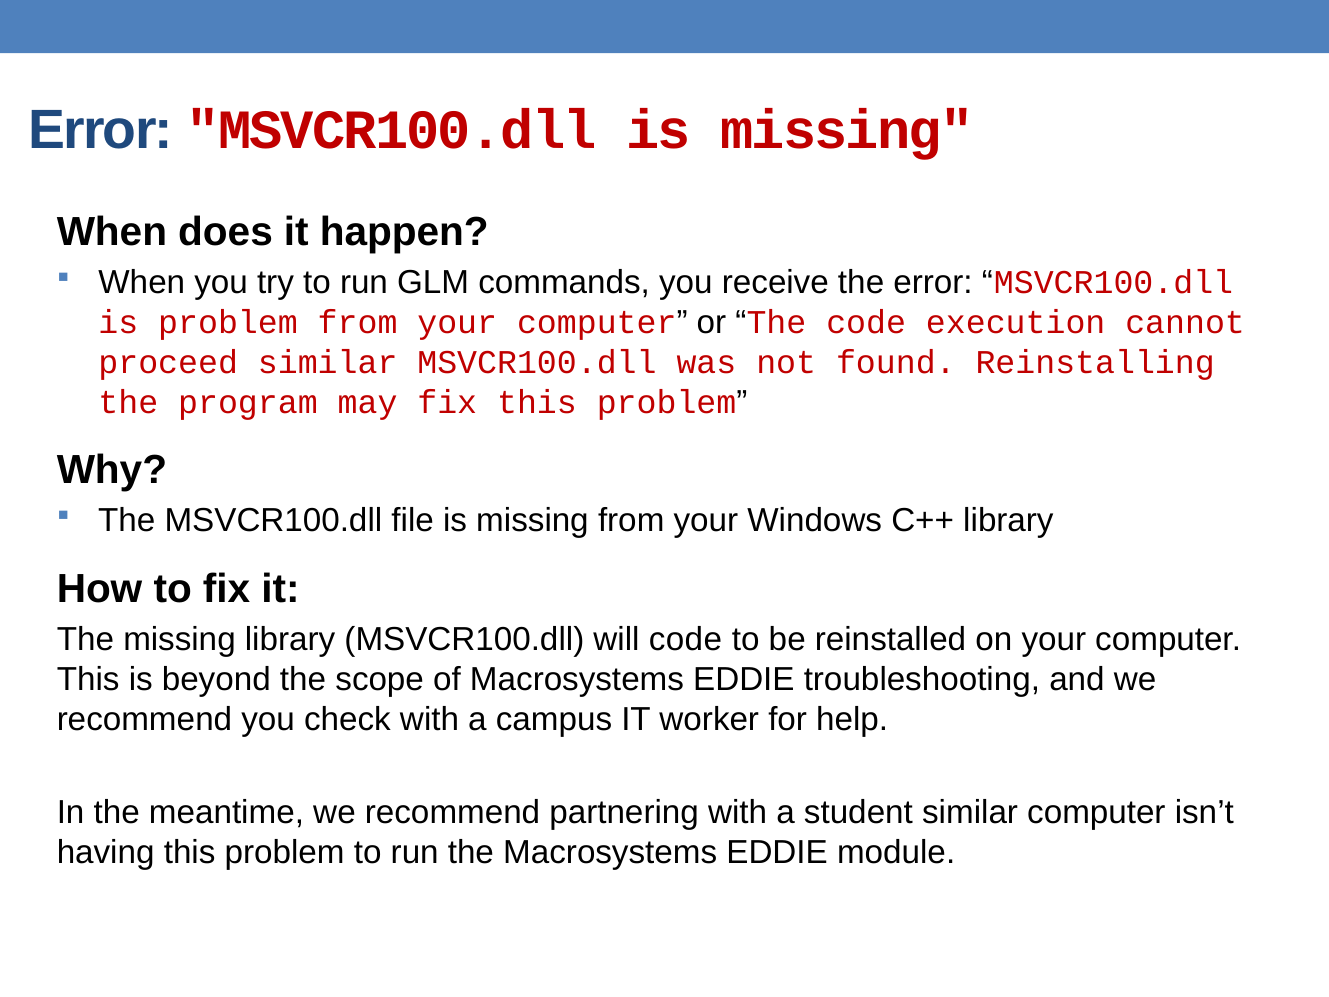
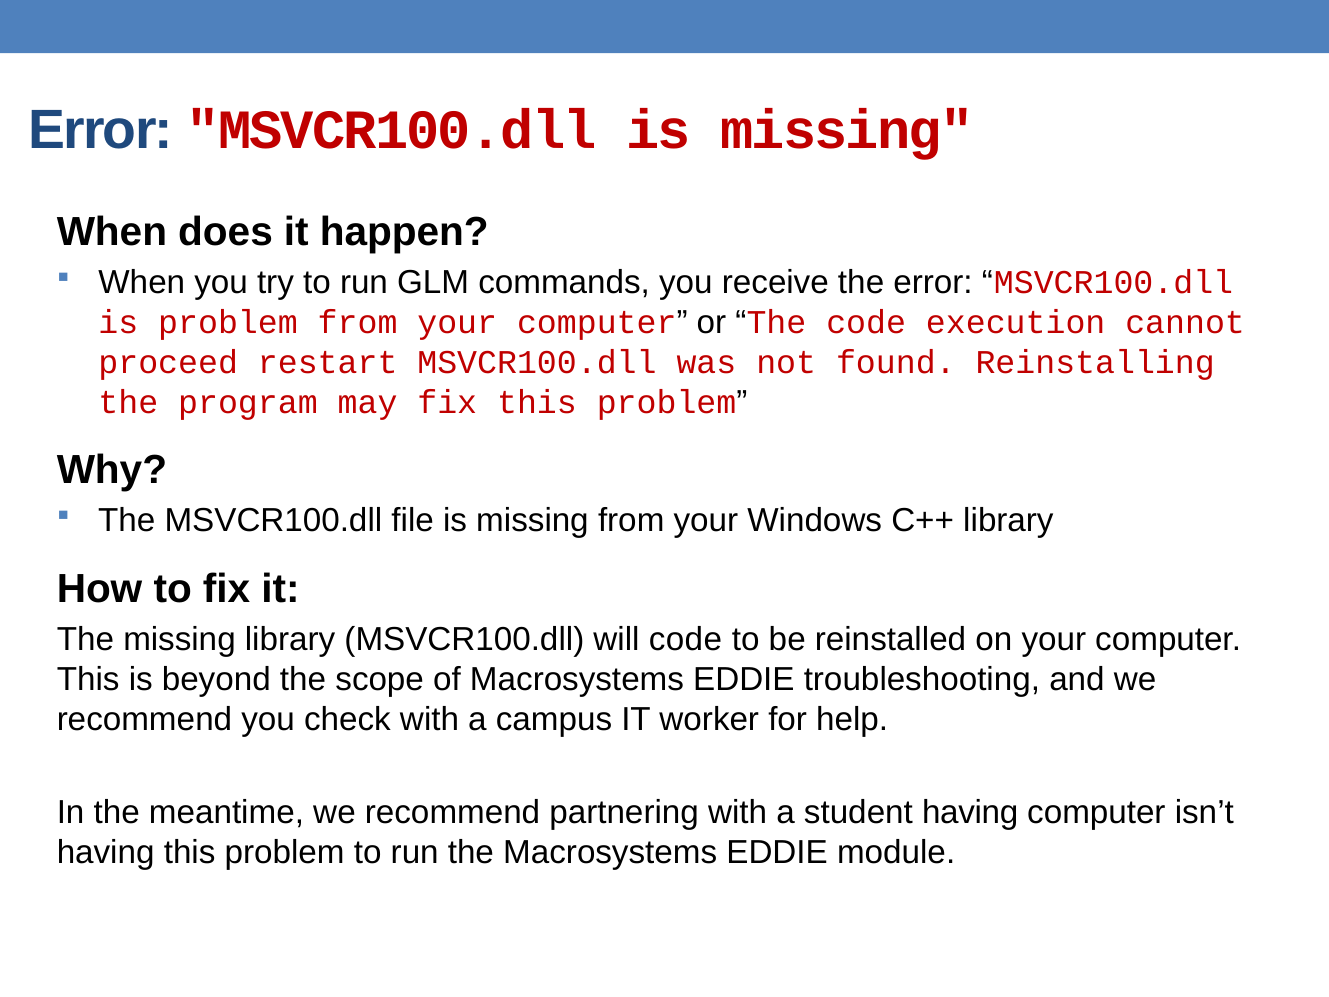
proceed similar: similar -> restart (328, 362)
student similar: similar -> having (970, 812)
